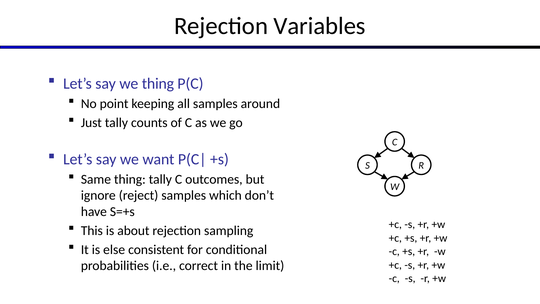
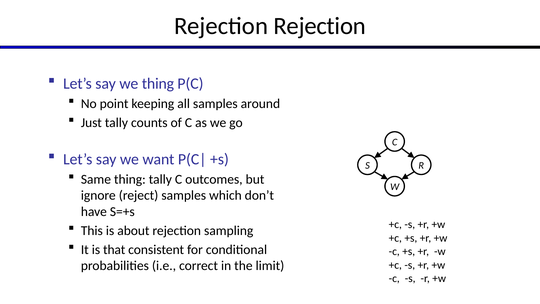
Rejection Variables: Variables -> Rejection (320, 26)
else: else -> that (114, 249)
